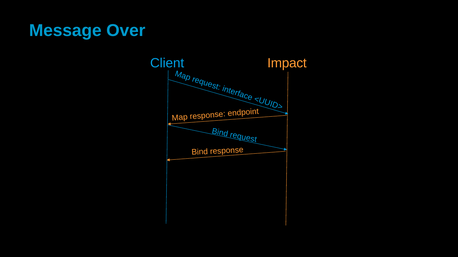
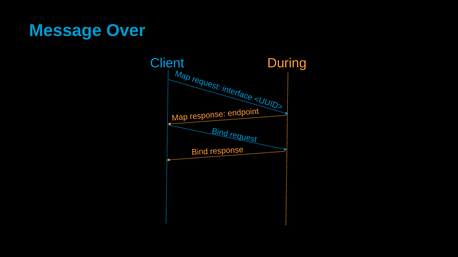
Impact: Impact -> During (287, 63)
